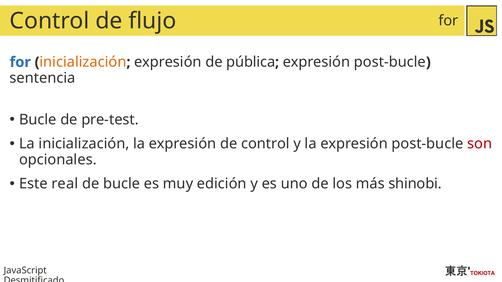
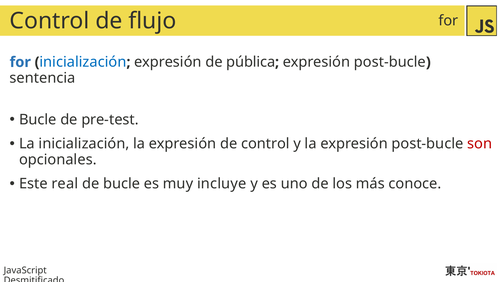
inicialización colour: orange -> blue (83, 62)
edición: edición -> incluye (222, 184)
shinobi: shinobi -> conoce (415, 184)
